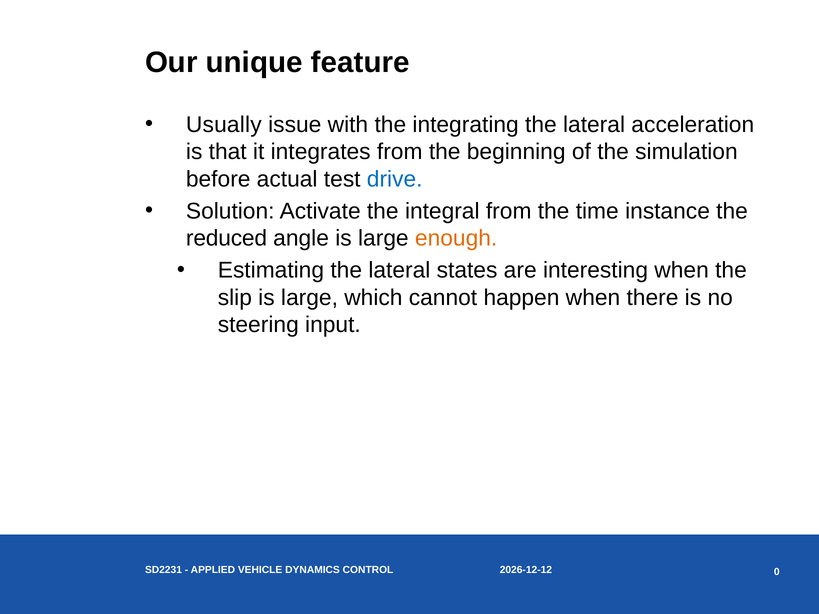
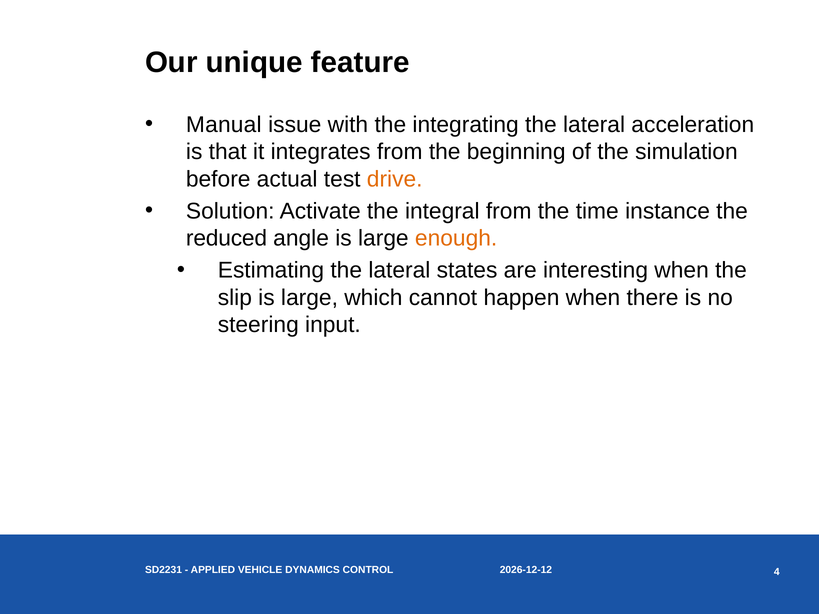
Usually: Usually -> Manual (224, 125)
drive colour: blue -> orange (395, 179)
0: 0 -> 4 (777, 572)
